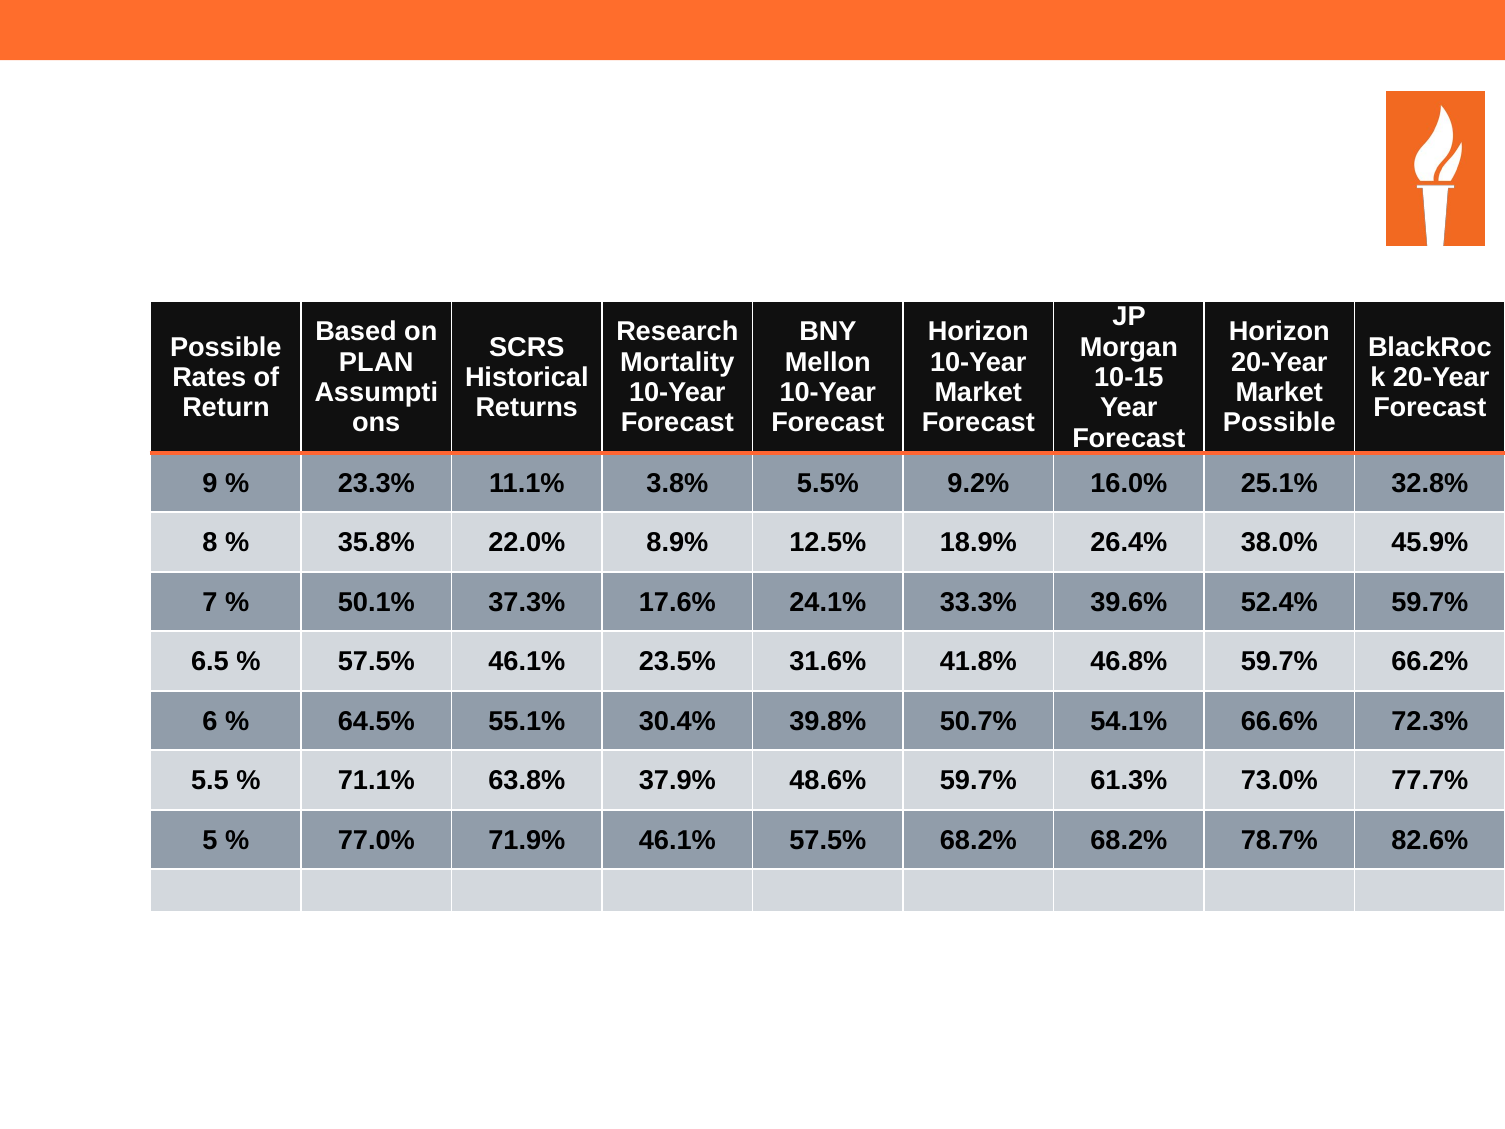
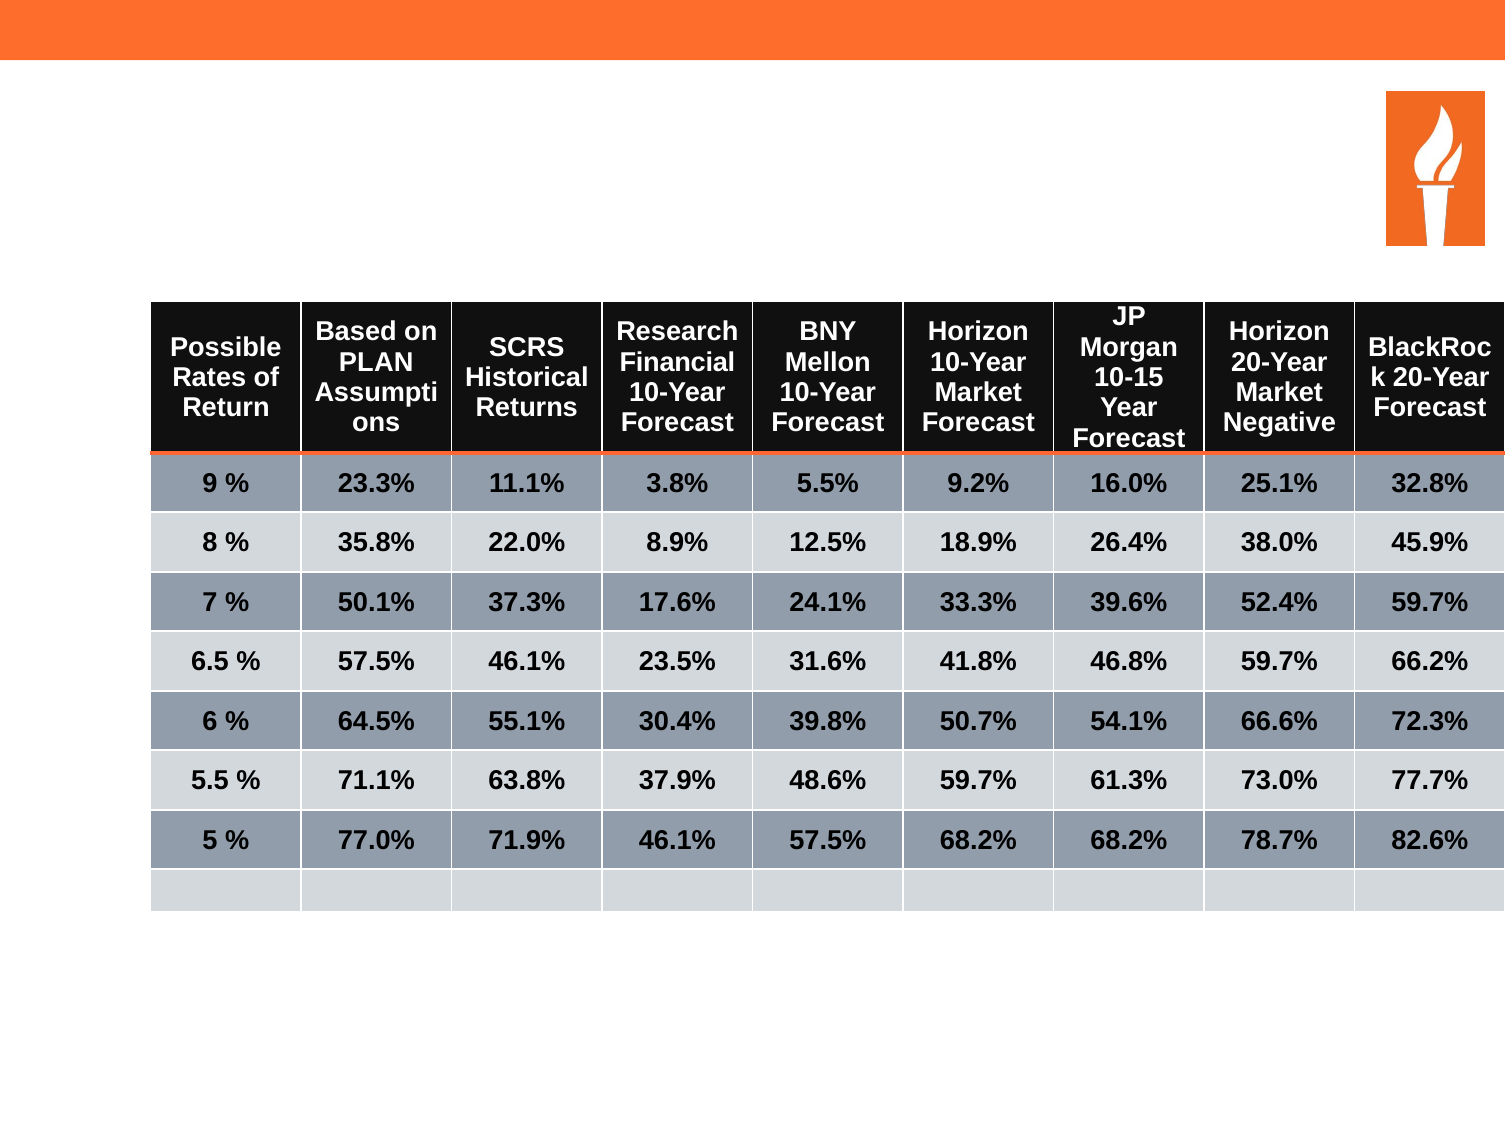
Mortality: Mortality -> Financial (677, 362)
Possible: Possible -> Negative (1279, 423)
